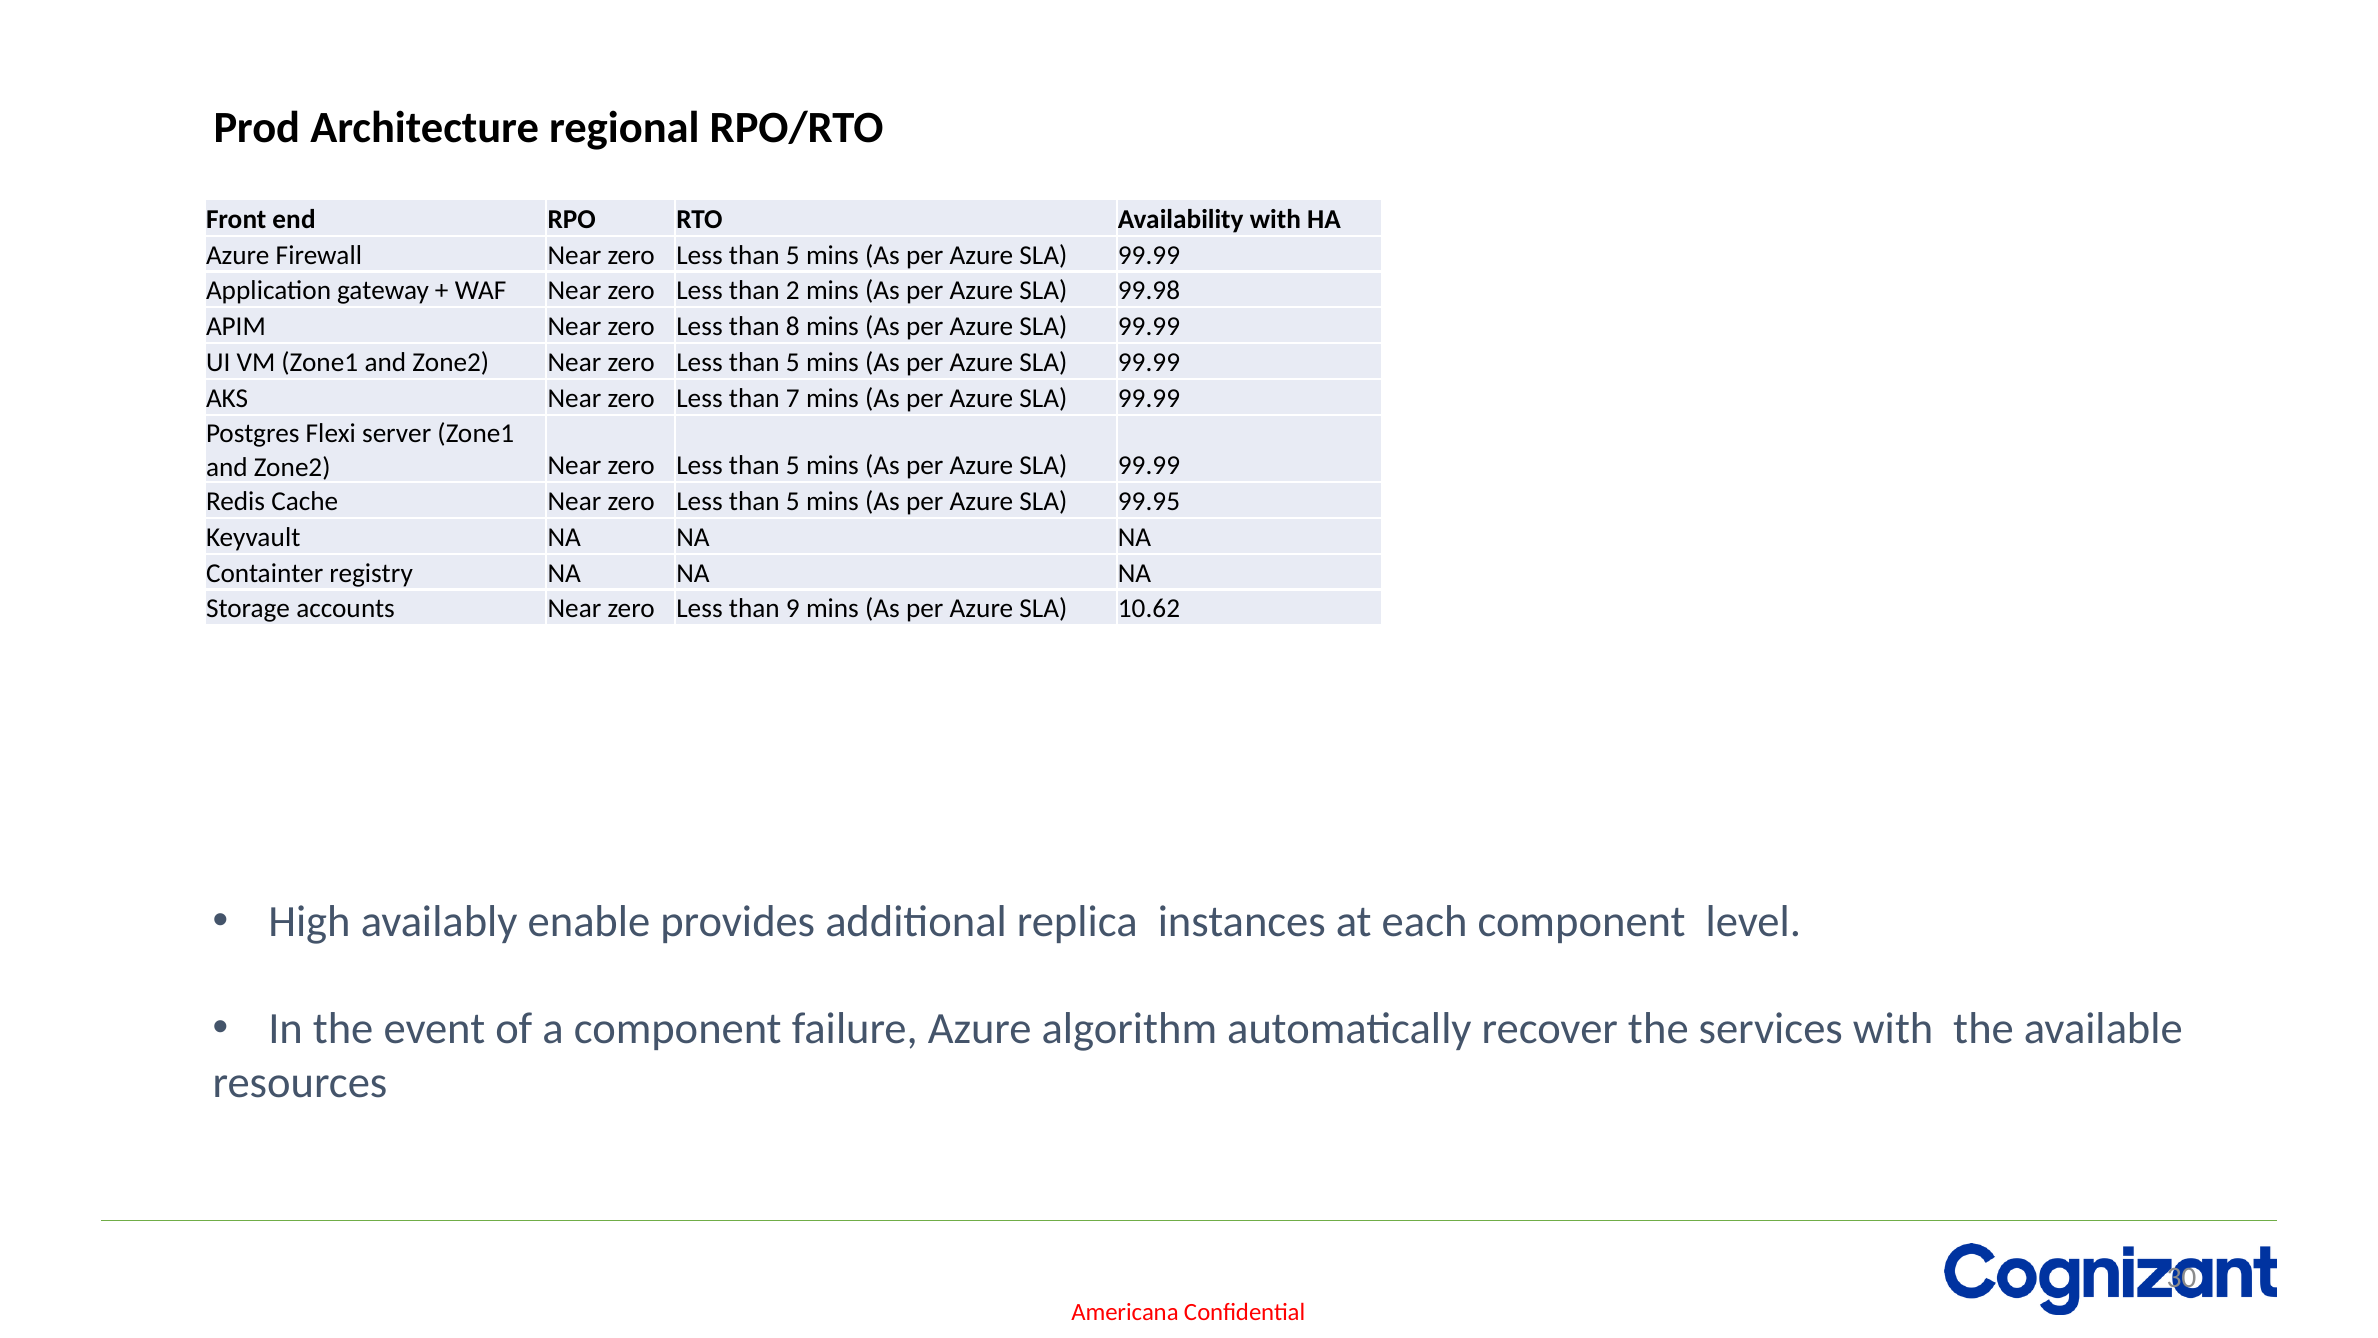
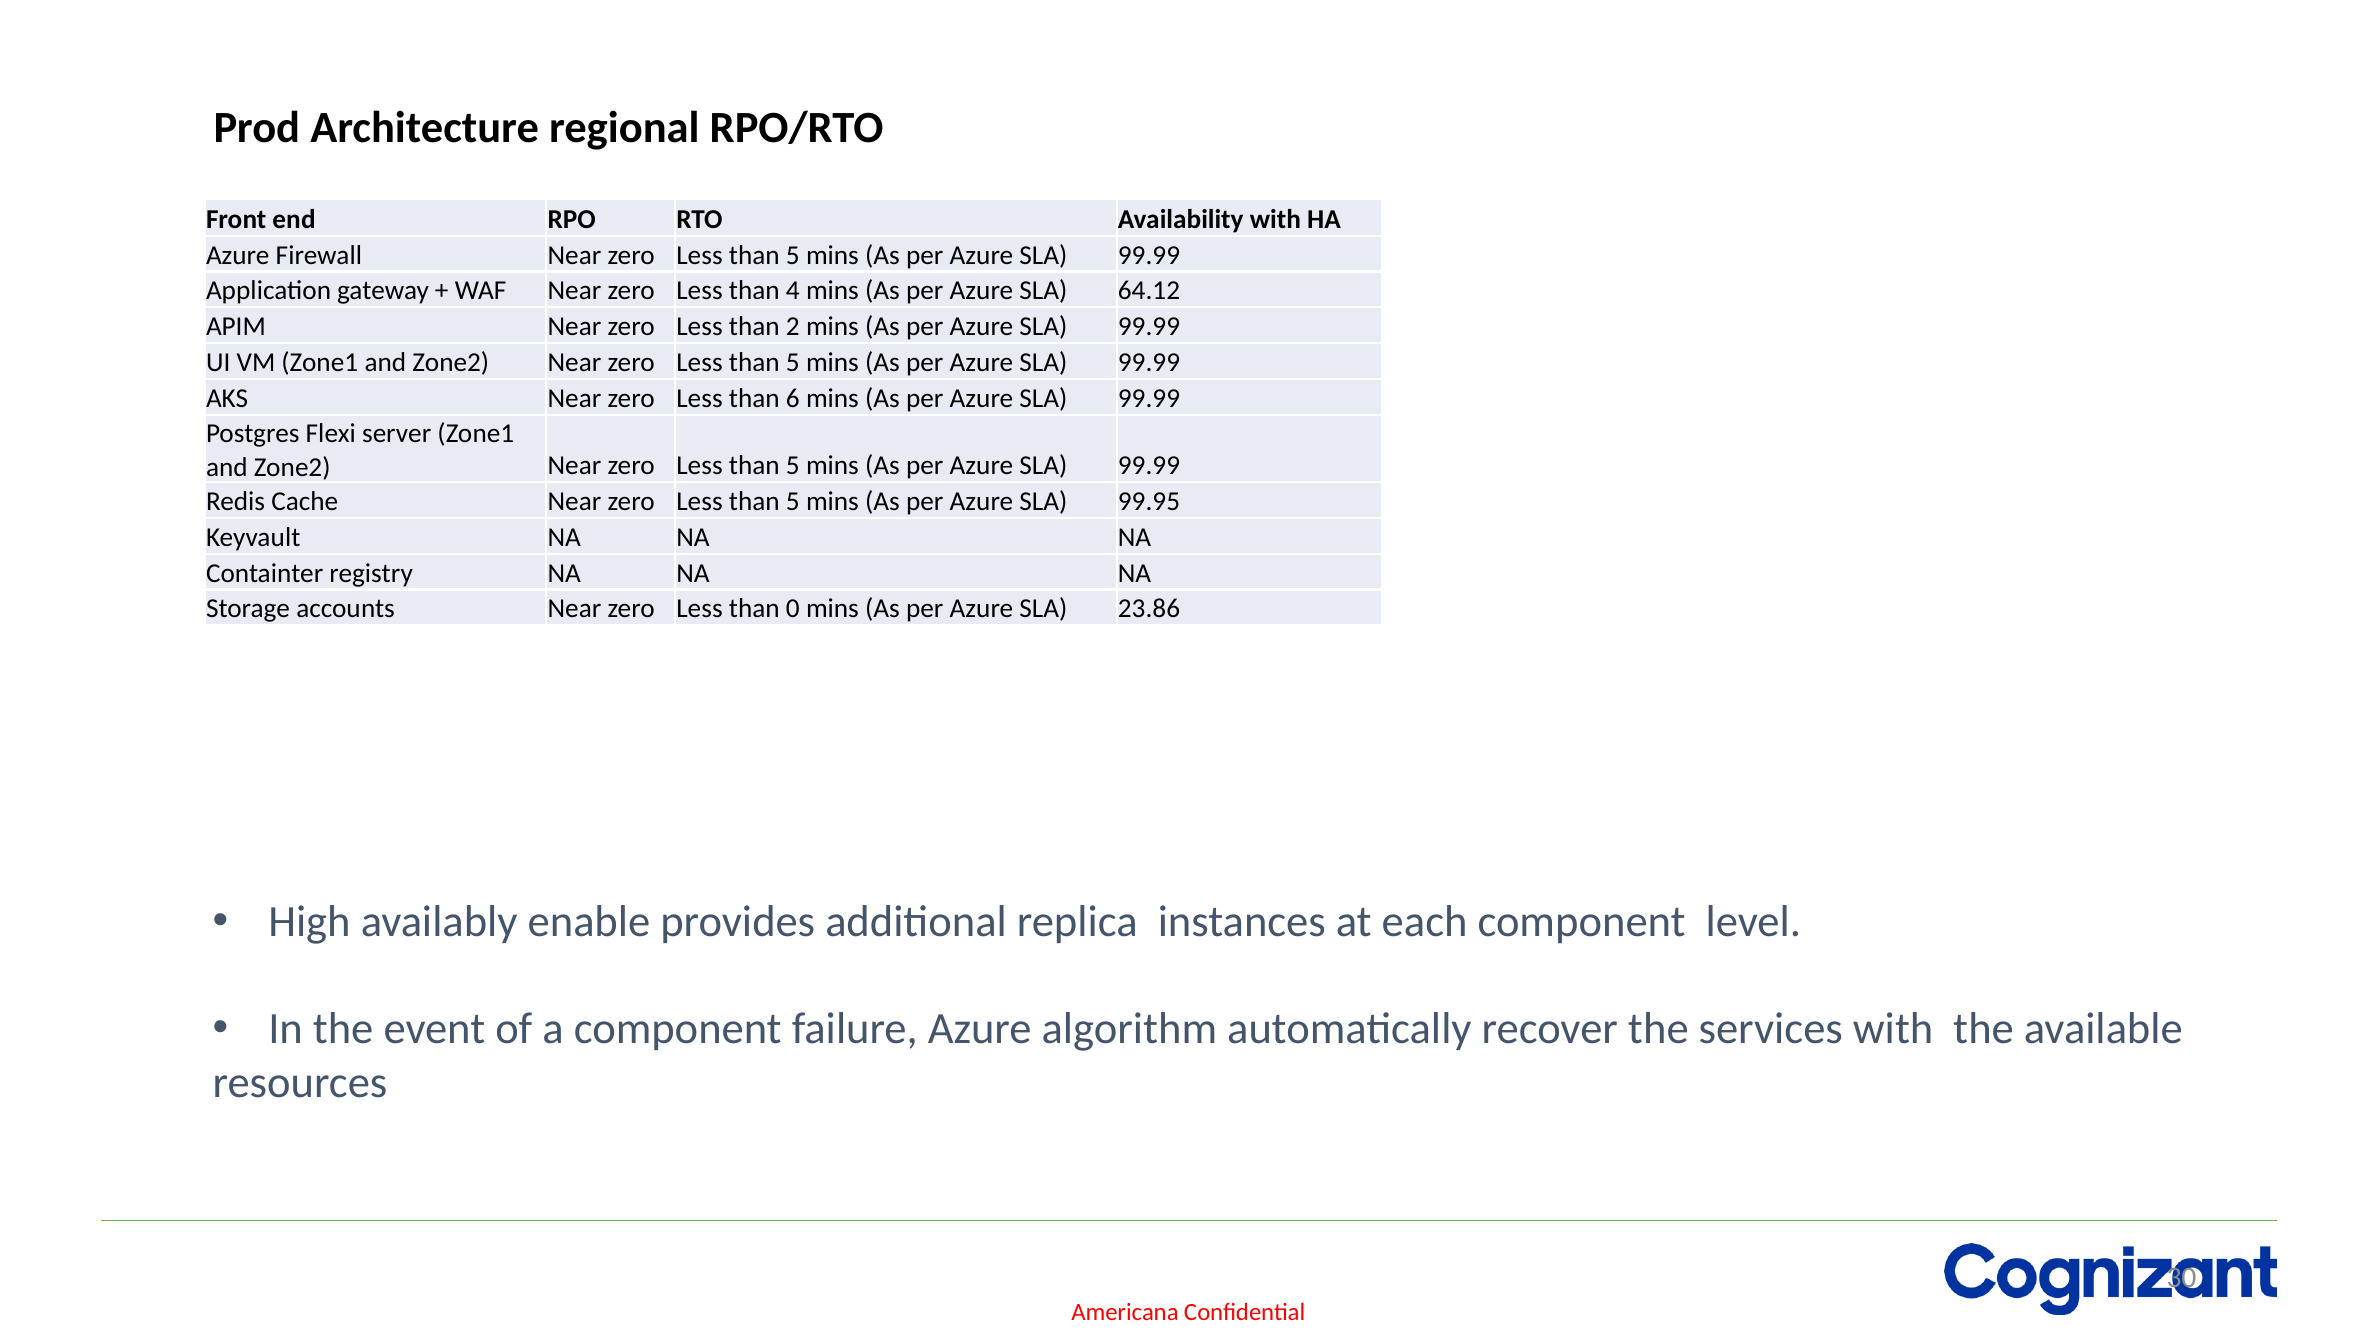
2: 2 -> 4 (793, 291)
99.98: 99.98 -> 64.12 (1149, 291)
8: 8 -> 2 (793, 327)
7: 7 -> 6 (793, 399)
9: 9 -> 0 (793, 609)
10.62: 10.62 -> 23.86 (1149, 609)
